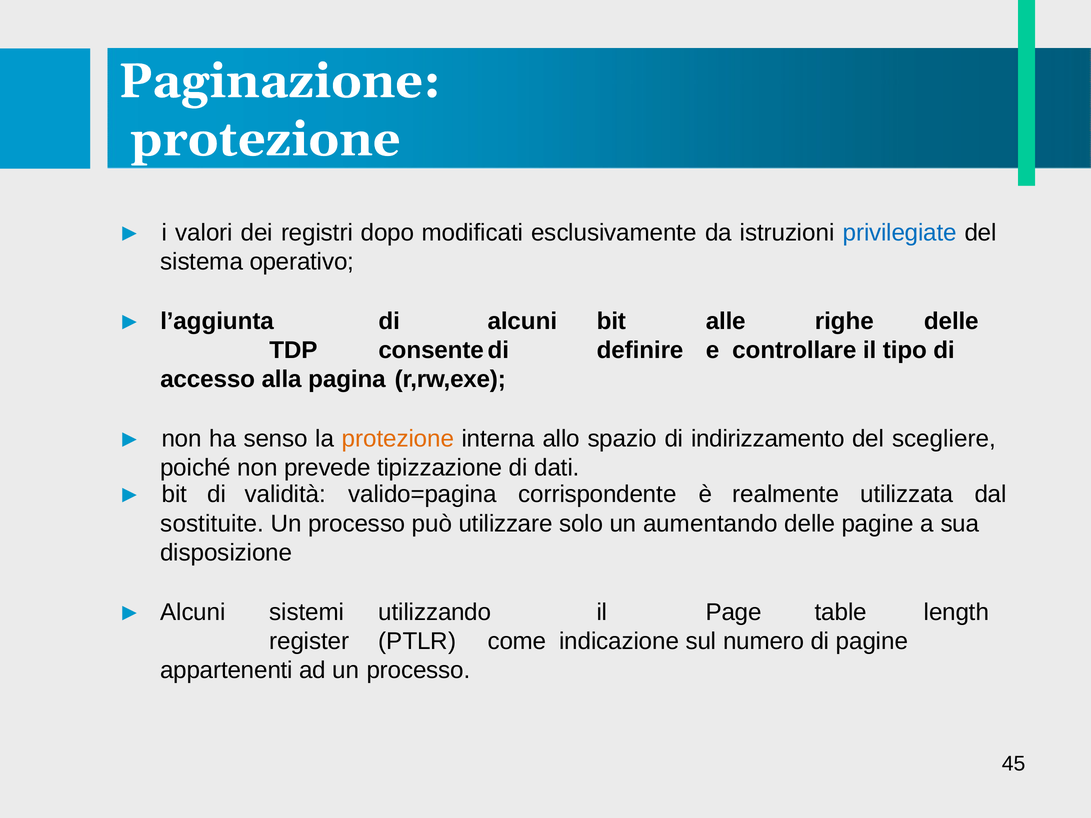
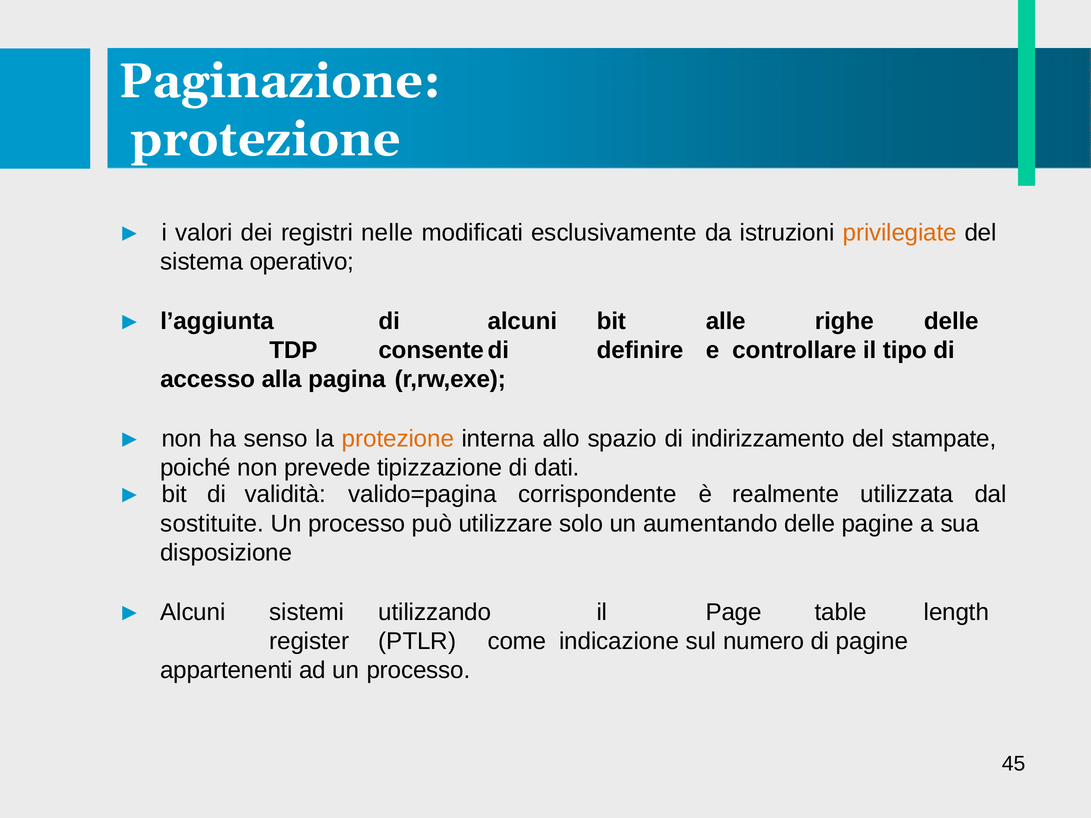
dopo: dopo -> nelle (387, 233)
privilegiate colour: blue -> orange (900, 233)
scegliere: scegliere -> stampate (944, 439)
